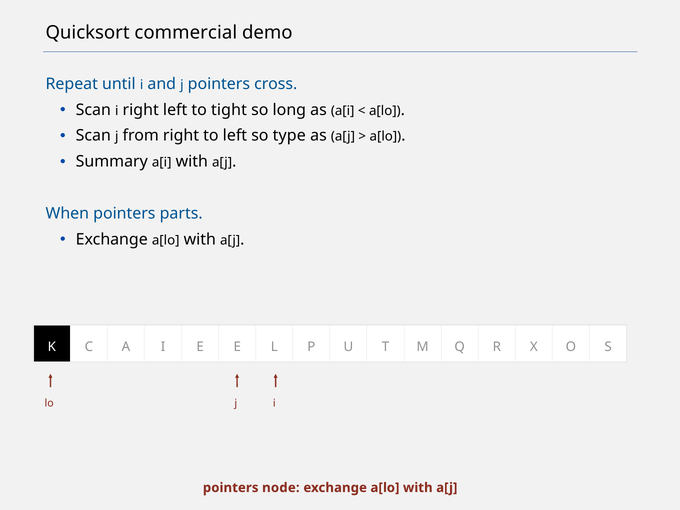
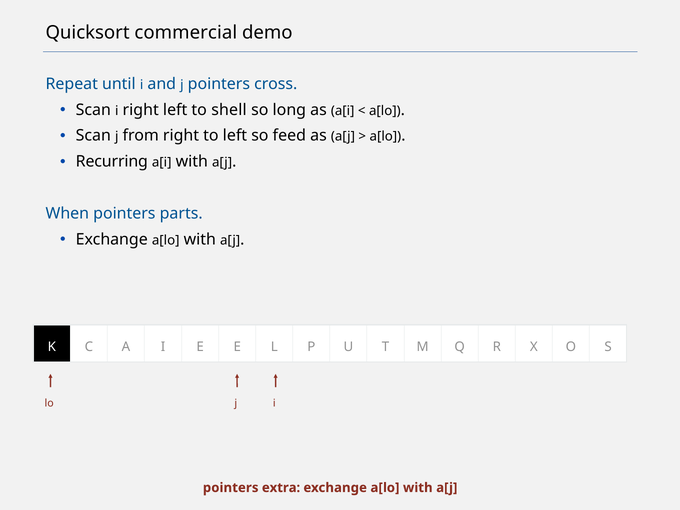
tight: tight -> shell (229, 110)
type: type -> feed (289, 136)
Summary: Summary -> Recurring (112, 162)
node: node -> extra (281, 488)
